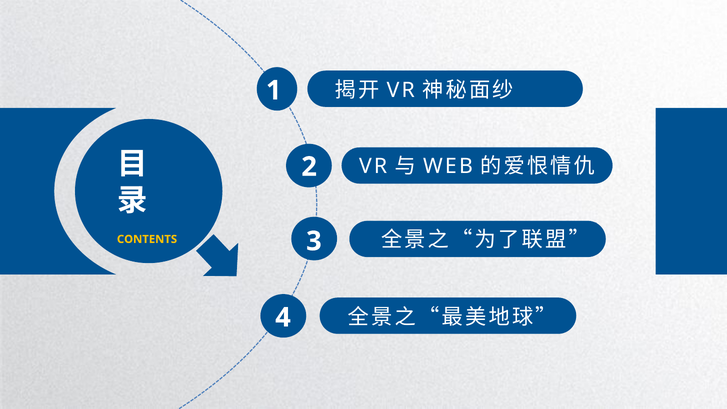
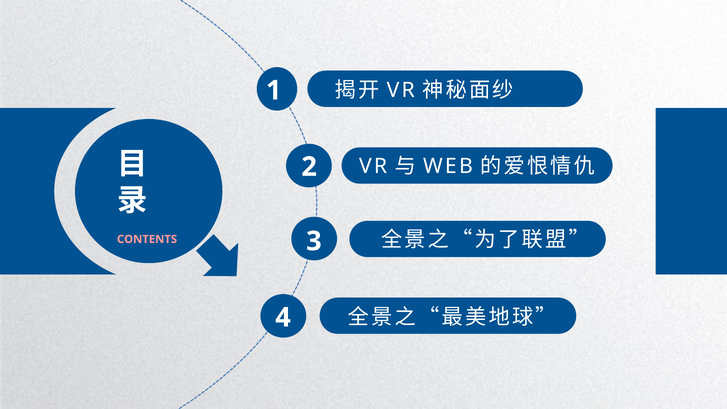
CONTENTS colour: yellow -> pink (147, 239)
